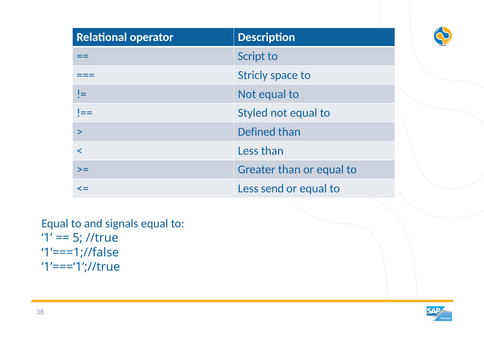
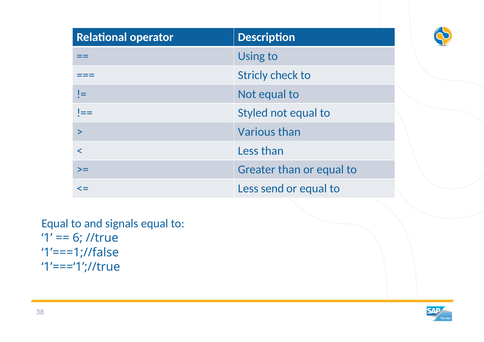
Script: Script -> Using (251, 56)
space: space -> check (284, 75)
Defined: Defined -> Various (257, 132)
5: 5 -> 6 (78, 238)
